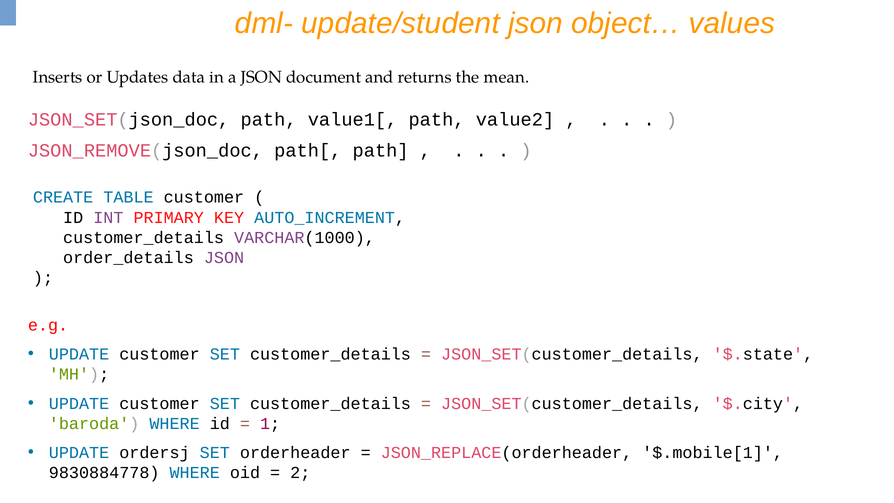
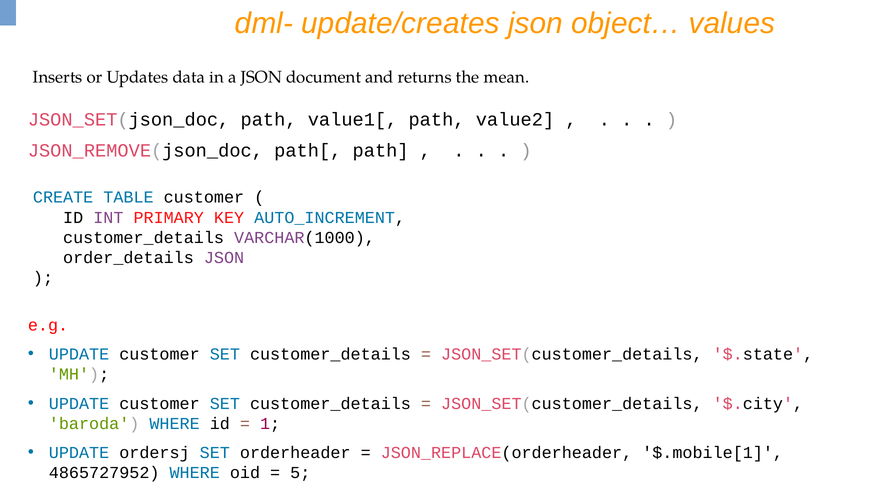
update/student: update/student -> update/creates (401, 23)
9830884778: 9830884778 -> 4865727952 (104, 473)
2: 2 -> 5 (300, 473)
